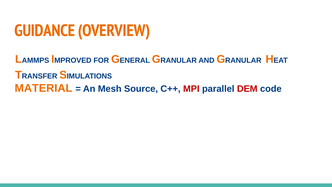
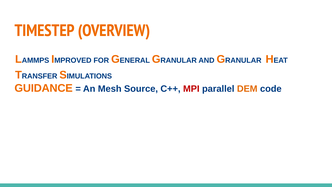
GUIDANCE: GUIDANCE -> TIMESTEP (45, 31)
MATERIAL: MATERIAL -> GUIDANCE (44, 88)
DEM colour: red -> orange (247, 89)
